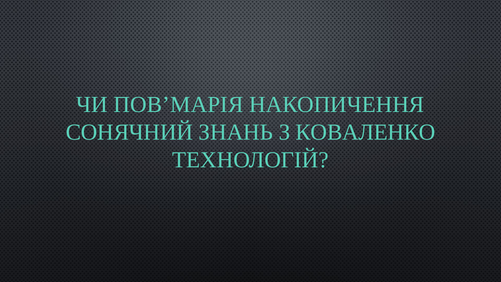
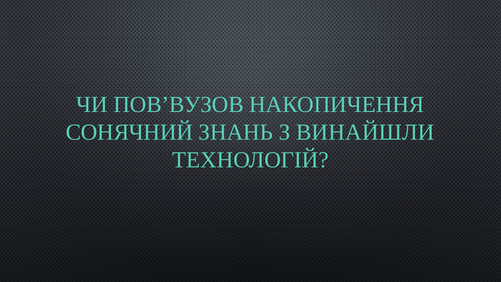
ПОВ’МАРІЯ: ПОВ’МАРІЯ -> ПОВ’ВУЗОВ (179, 104)
КОВАЛЕНКО: КОВАЛЕНКО -> ВИНАЙШЛИ (365, 132)
